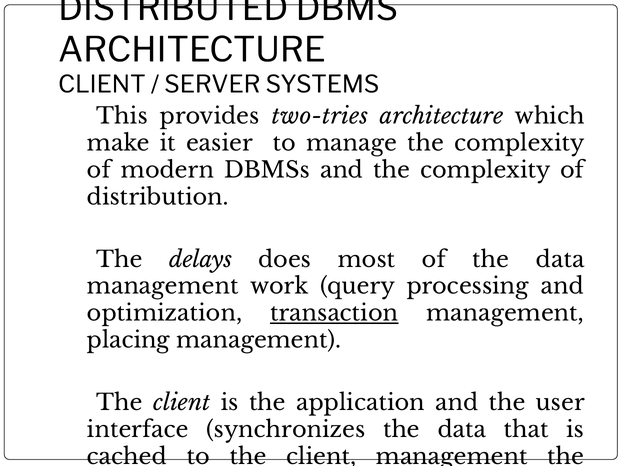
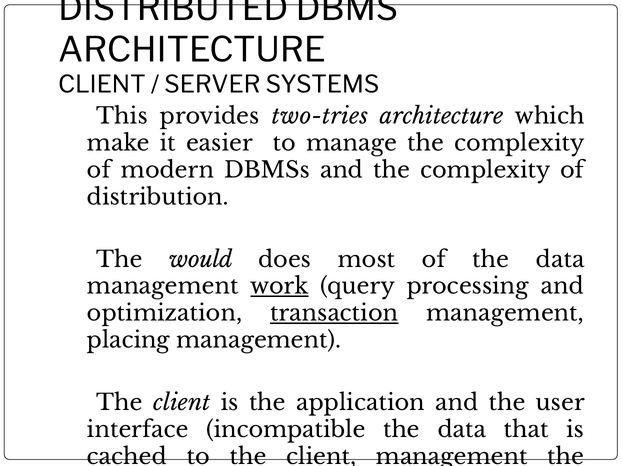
delays: delays -> would (201, 260)
work underline: none -> present (279, 287)
synchronizes: synchronizes -> incompatible (286, 430)
